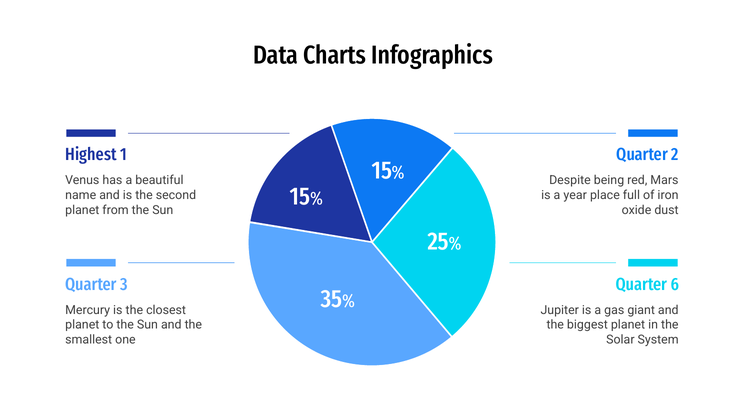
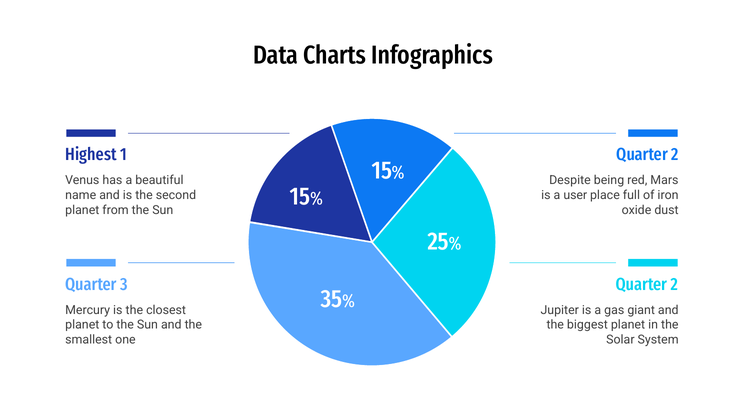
year: year -> user (575, 195)
6: 6 -> 2 (675, 285)
